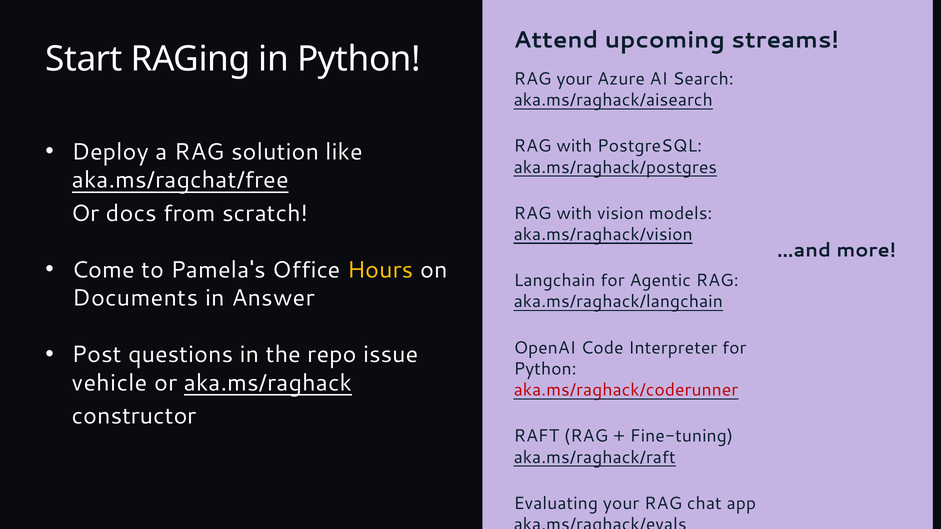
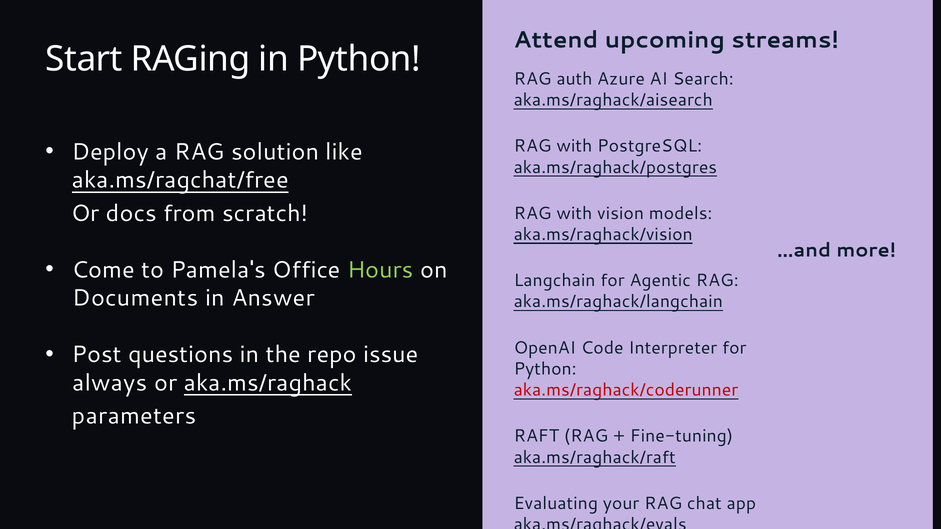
RAG your: your -> auth (574, 79)
Hours colour: yellow -> light green (380, 270)
vehicle: vehicle -> always (110, 383)
constructor: constructor -> parameters (134, 416)
